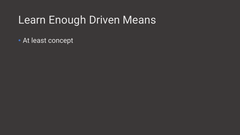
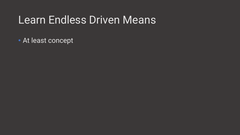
Enough: Enough -> Endless (68, 20)
